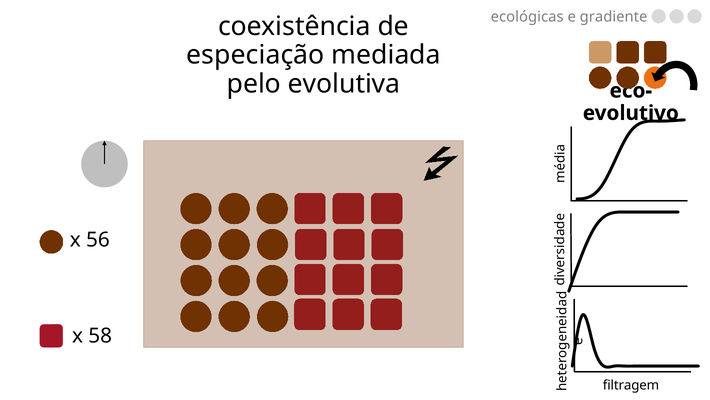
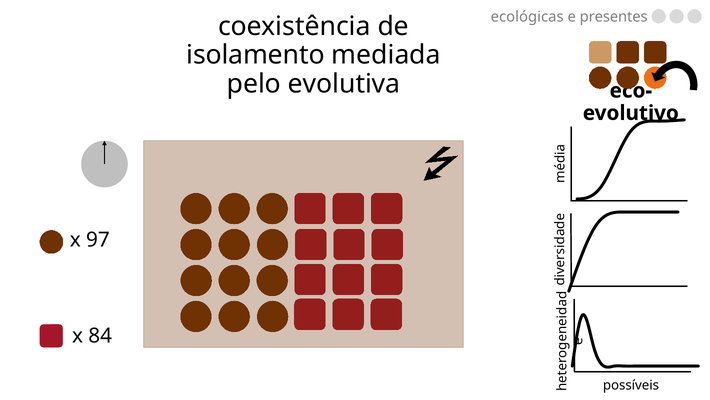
gradiente: gradiente -> presentes (614, 17)
especiação: especiação -> isolamento (255, 55)
56: 56 -> 97 (98, 240)
58: 58 -> 84 (100, 335)
filtragem: filtragem -> possíveis (631, 384)
